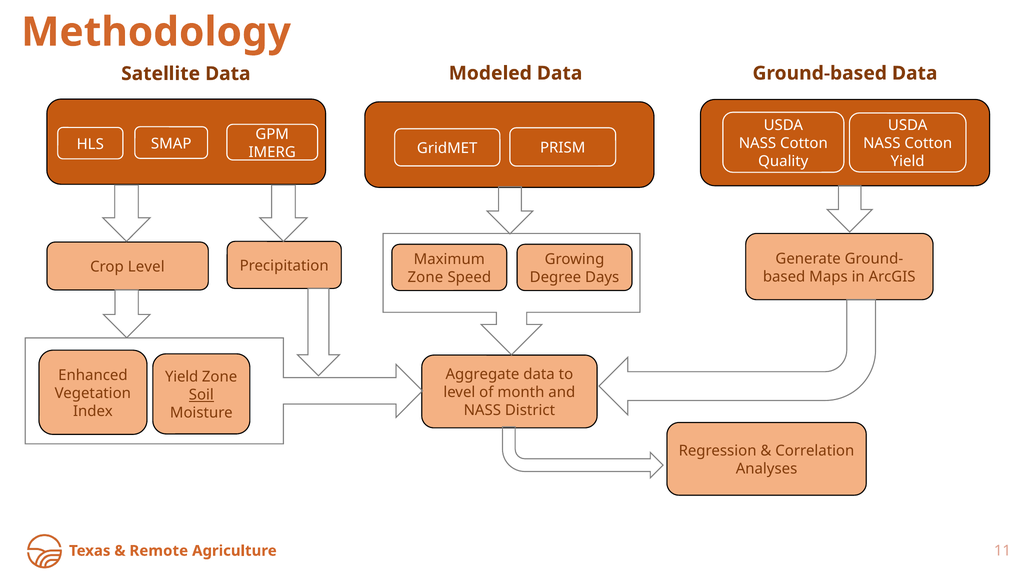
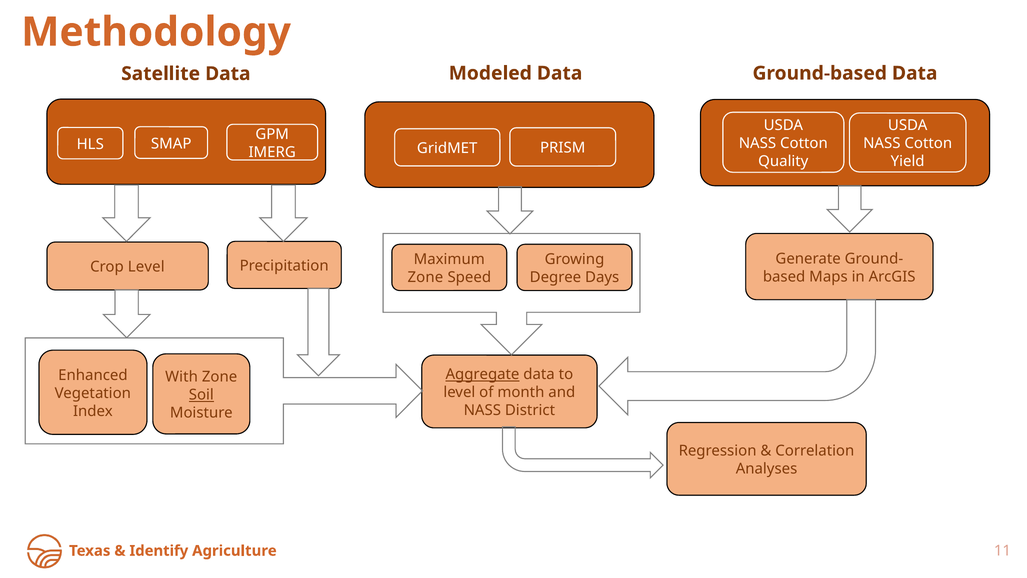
Aggregate underline: none -> present (482, 374)
Yield: Yield -> With (182, 377)
Remote: Remote -> Identify (159, 551)
